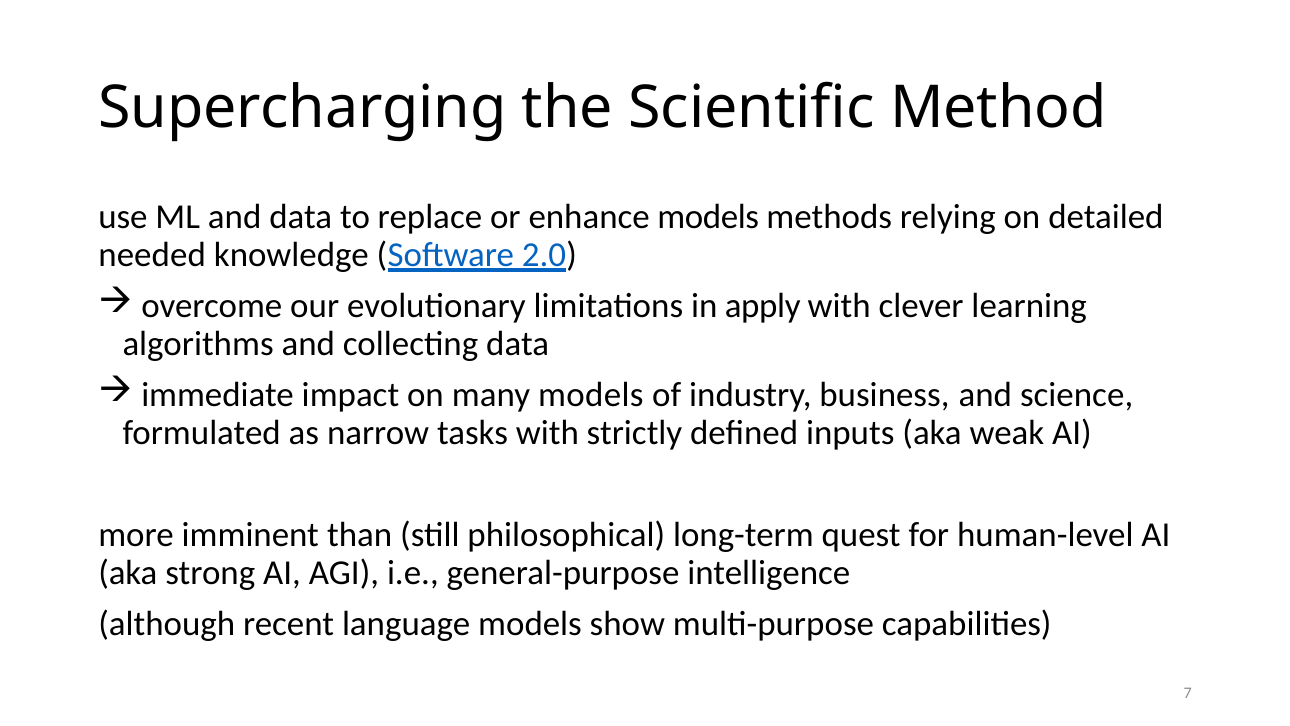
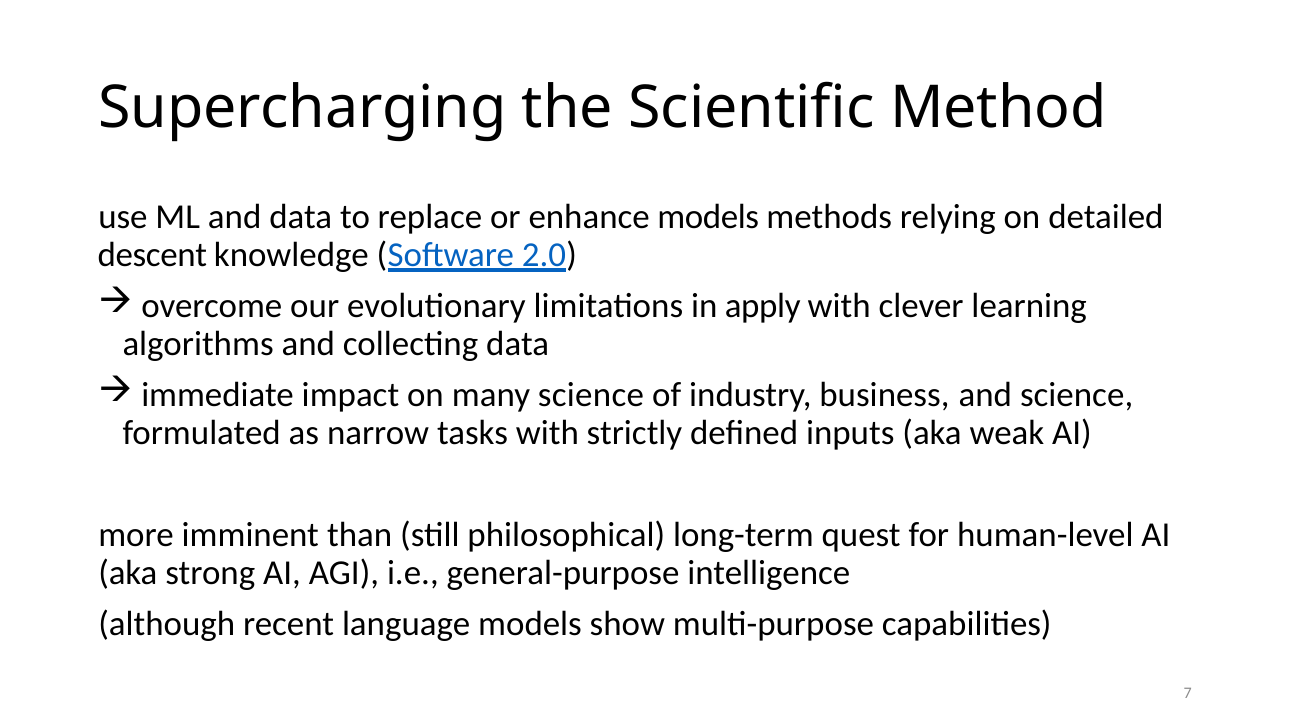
needed: needed -> descent (152, 255)
many models: models -> science (591, 395)
